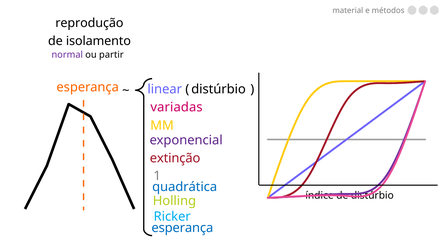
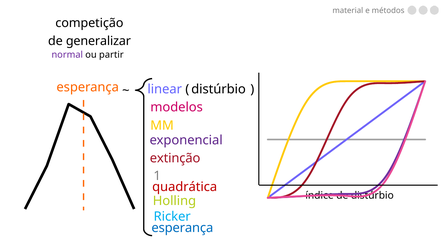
reprodução: reprodução -> competição (89, 23)
isolamento: isolamento -> generalizar (98, 41)
variadas: variadas -> modelos (177, 107)
quadrática colour: blue -> red (185, 187)
